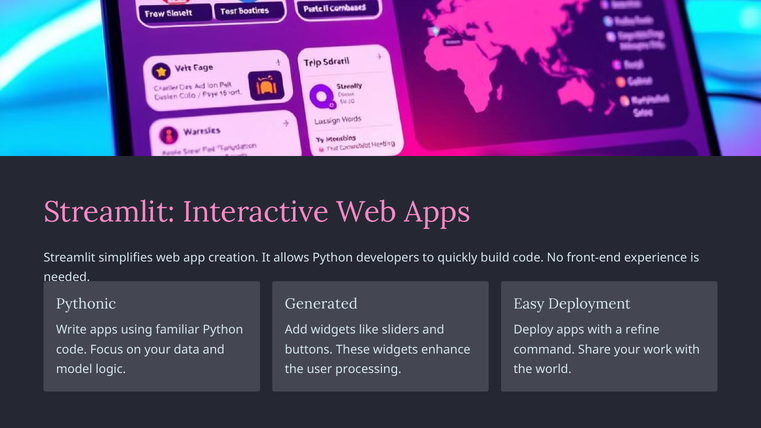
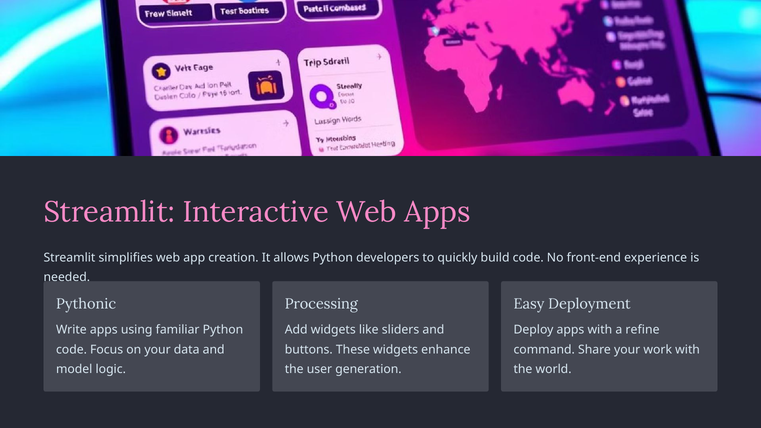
Generated: Generated -> Processing (321, 304)
processing: processing -> generation (368, 369)
